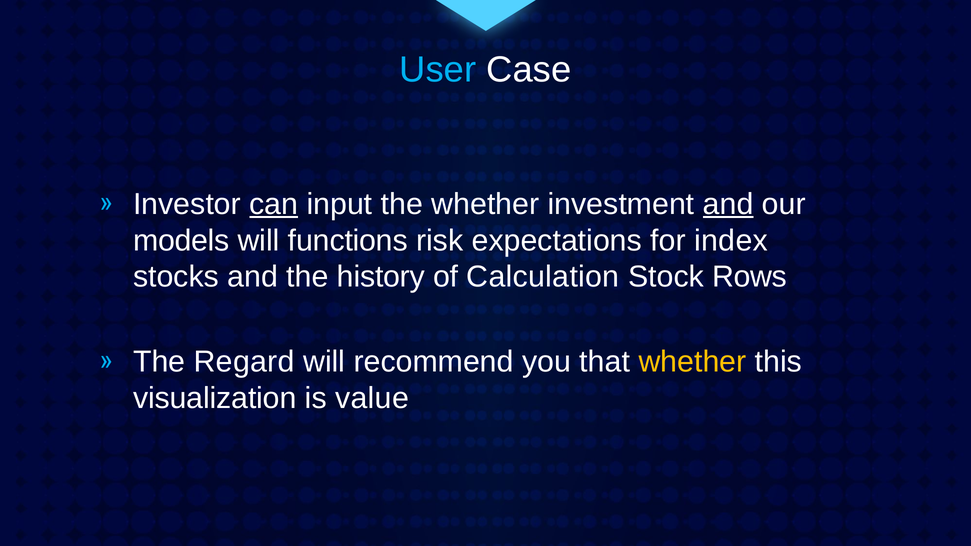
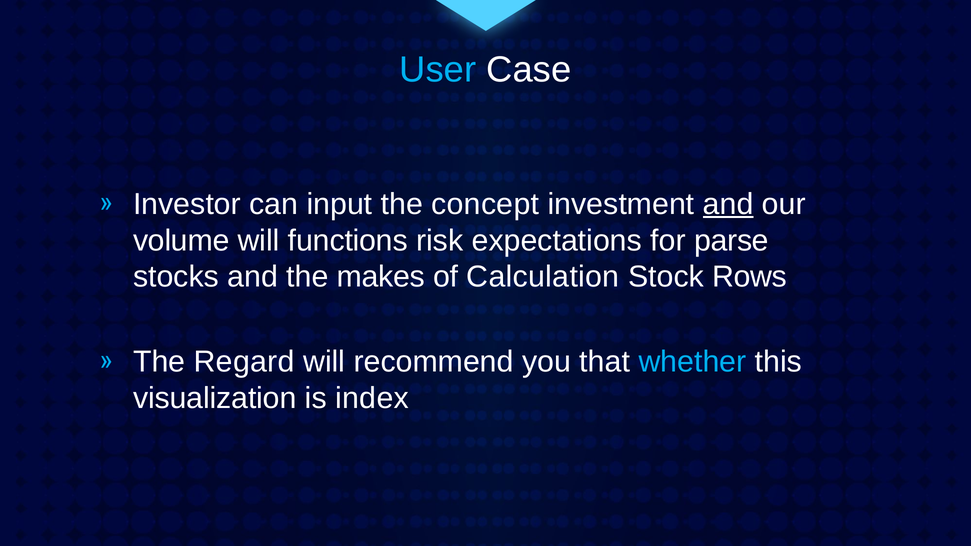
can underline: present -> none (274, 204)
the whether: whether -> concept (485, 204)
models: models -> volume (181, 241)
index: index -> parse (731, 241)
history: history -> makes (381, 277)
whether colour: yellow -> light blue (692, 362)
value: value -> index (372, 398)
